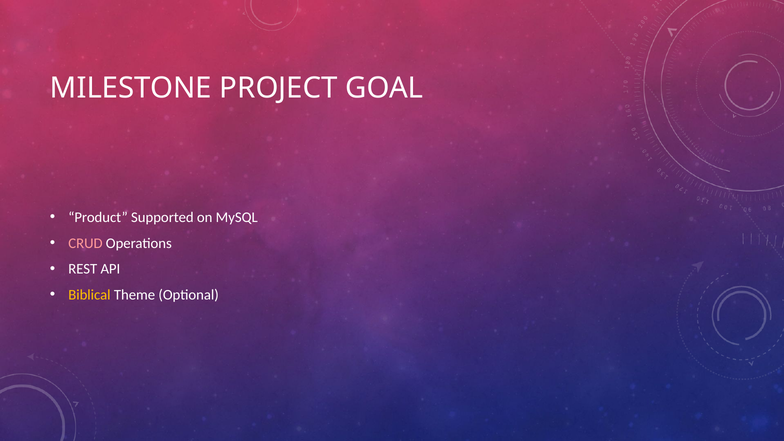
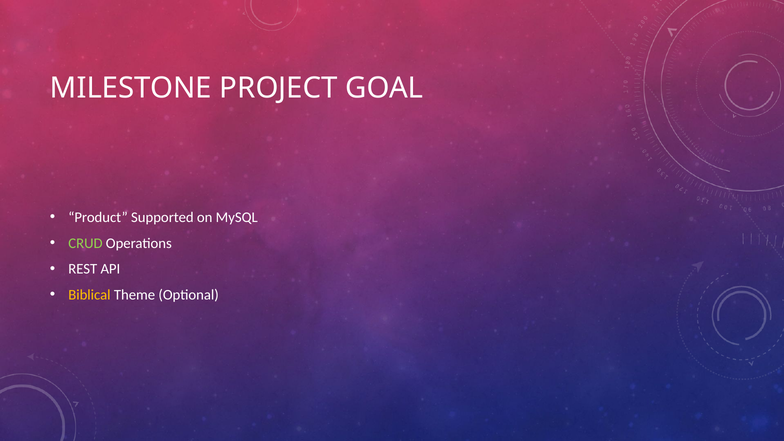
CRUD colour: pink -> light green (85, 243)
